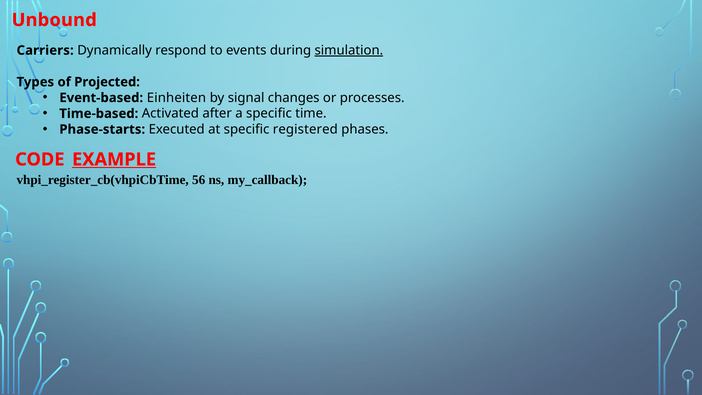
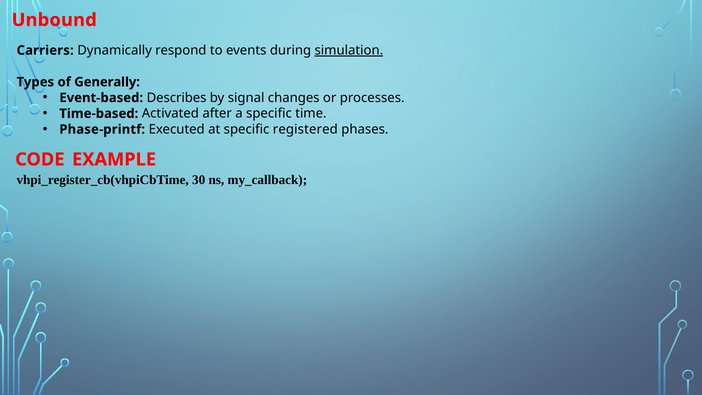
Projected: Projected -> Generally (107, 82)
Einheiten: Einheiten -> Describes (177, 98)
Phase-starts: Phase-starts -> Phase-printf (102, 129)
EXAMPLE underline: present -> none (114, 159)
56: 56 -> 30 (199, 180)
